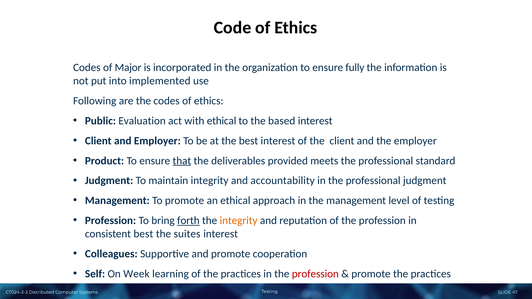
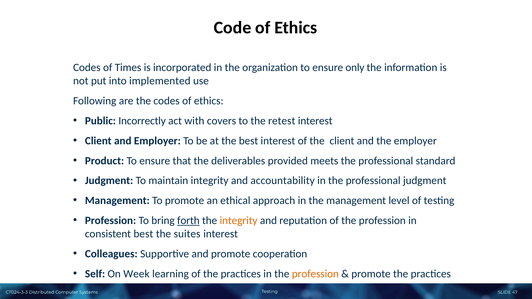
Major: Major -> Times (128, 68)
fully: fully -> only (355, 68)
Evaluation: Evaluation -> Incorrectly (142, 121)
with ethical: ethical -> covers (222, 121)
based: based -> retest (282, 121)
that underline: present -> none (182, 161)
profession colour: red -> orange (315, 274)
